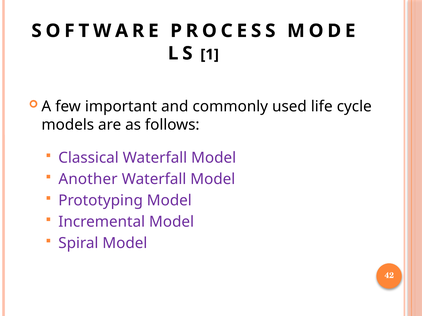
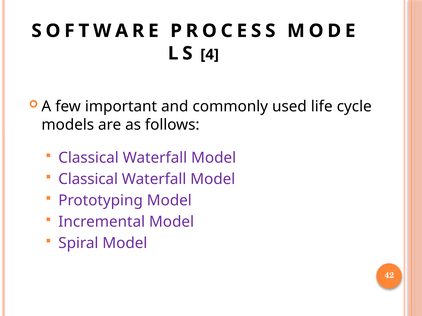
1: 1 -> 4 (210, 55)
Another: Another -> Classical (88, 180)
